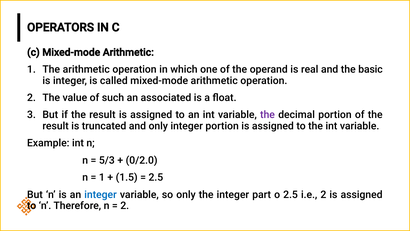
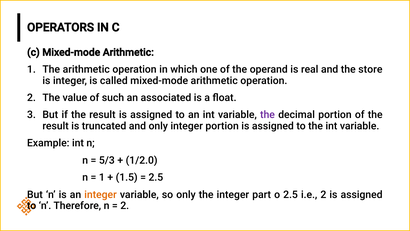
basic: basic -> store (370, 69)
0/2.0: 0/2.0 -> 1/2.0 (142, 160)
integer colour: blue -> orange (101, 195)
